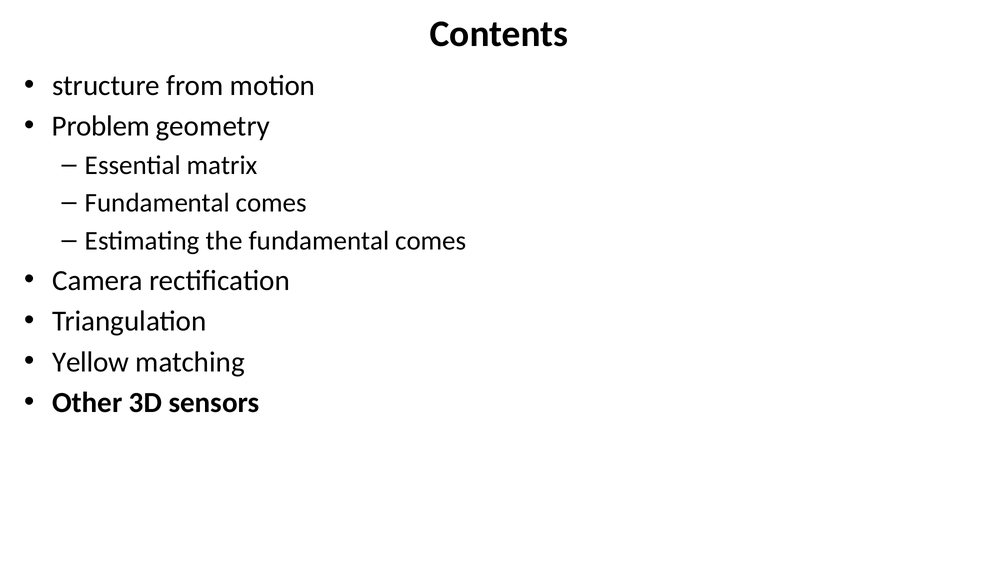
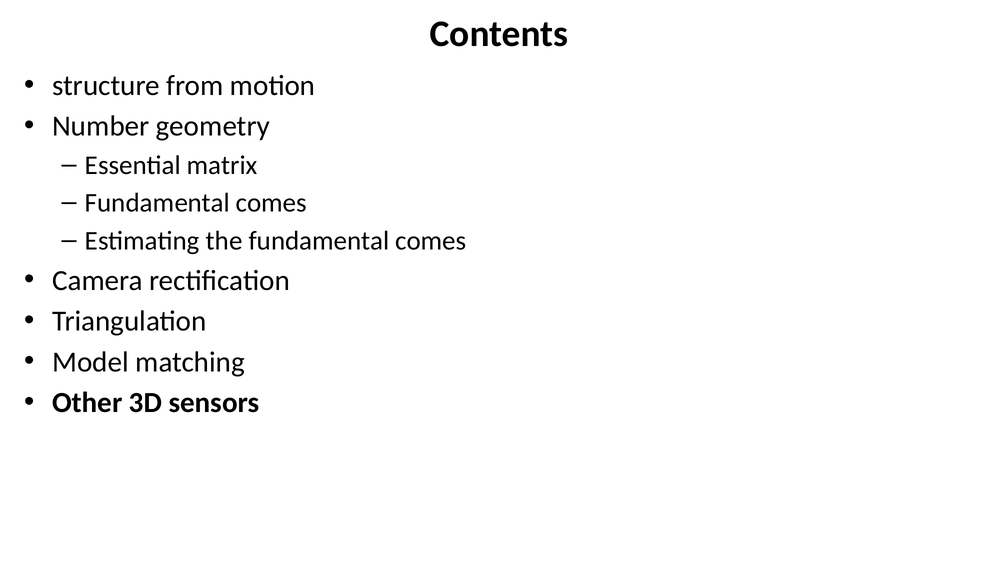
Problem: Problem -> Number (101, 126)
Yellow: Yellow -> Model (91, 362)
